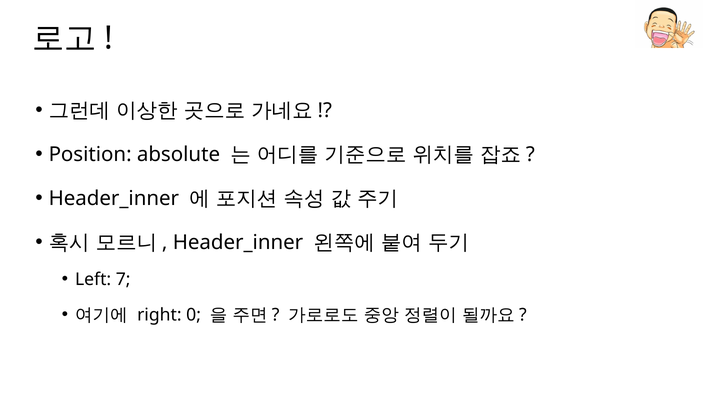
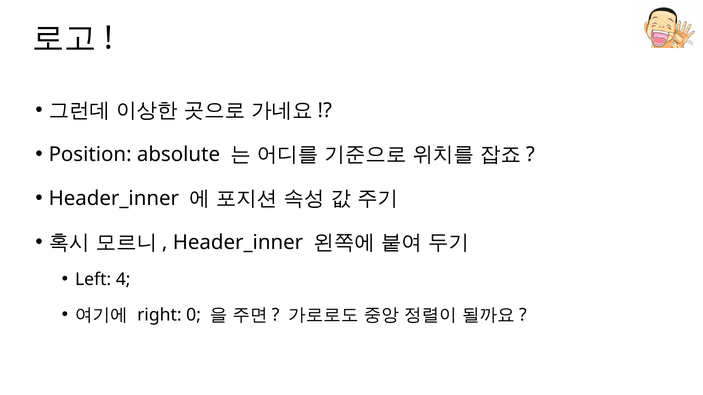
7: 7 -> 4 (123, 280)
